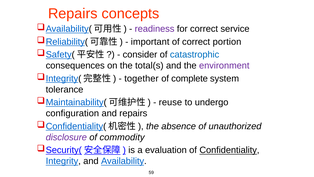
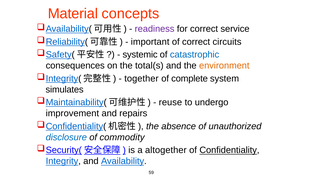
Repairs: Repairs -> Material (73, 14)
portion: portion -> circuits (227, 42)
consider: consider -> systemic (140, 55)
environment colour: purple -> orange (224, 66)
tolerance: tolerance -> simulates (65, 89)
configuration: configuration -> improvement (72, 113)
disclosure colour: purple -> blue (66, 137)
evaluation: evaluation -> altogether (166, 150)
